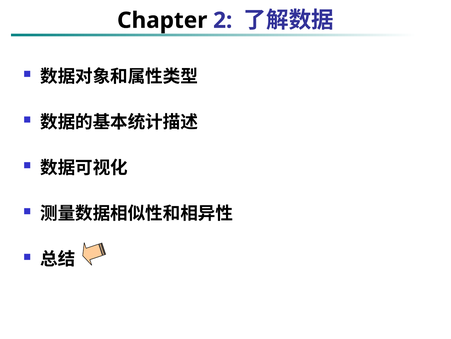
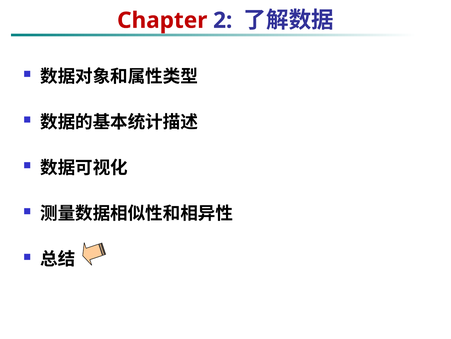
Chapter colour: black -> red (162, 20)
